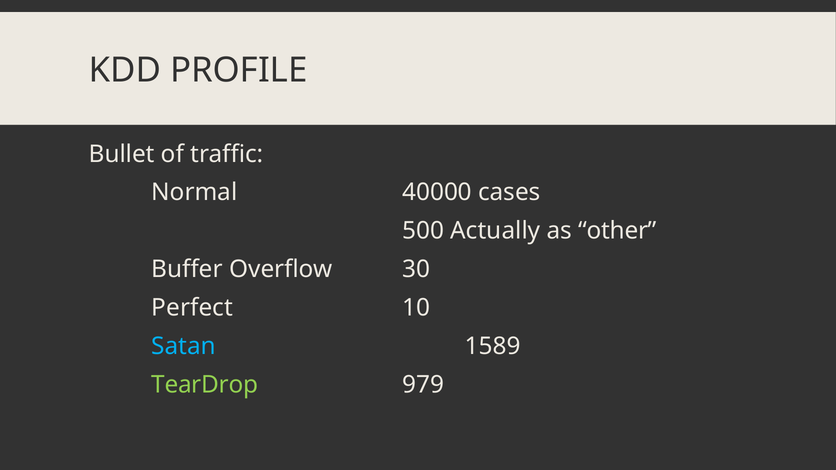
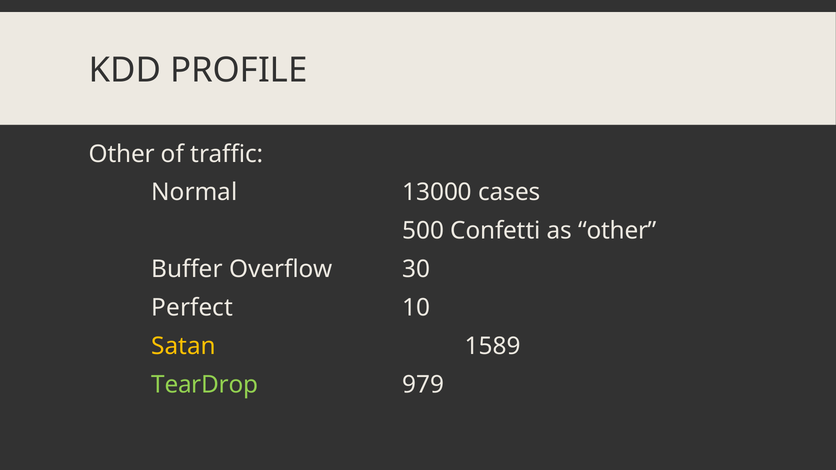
Bullet: Bullet -> Other (122, 154)
40000: 40000 -> 13000 (437, 193)
Actually: Actually -> Confetti (495, 231)
Satan colour: light blue -> yellow (184, 346)
